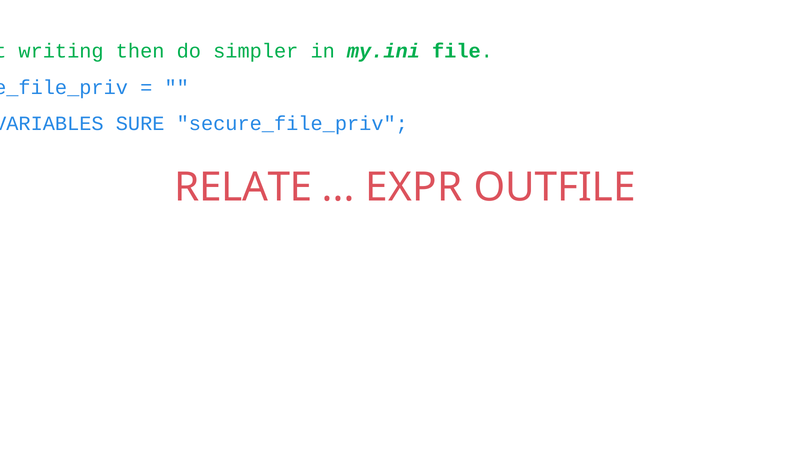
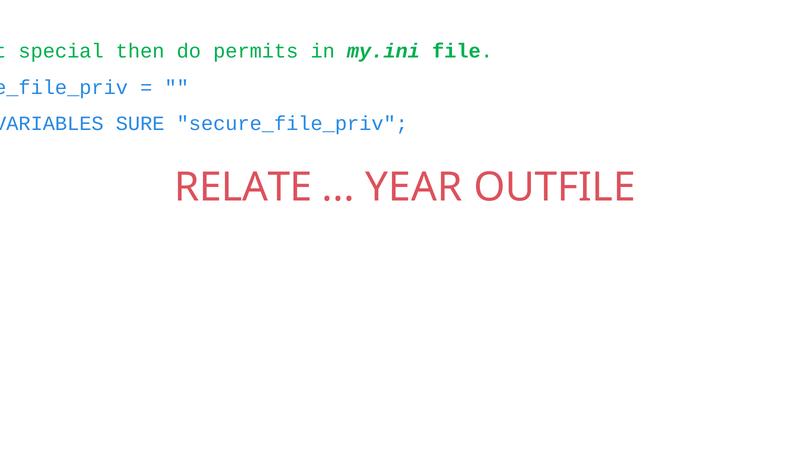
writing: writing -> special (61, 51)
simpler: simpler -> permits (256, 51)
EXPR: EXPR -> YEAR (414, 187)
